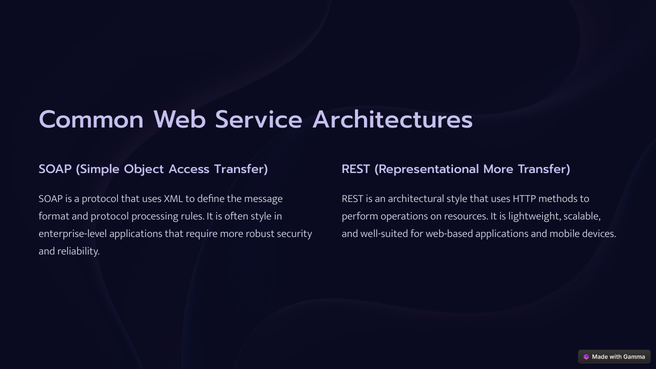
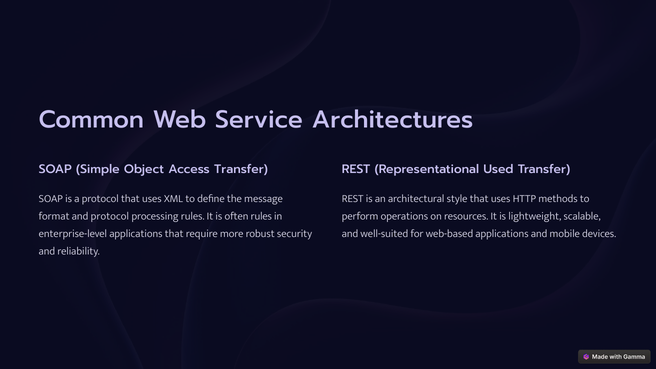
Representational More: More -> Used (498, 169)
often style: style -> rules (261, 216)
